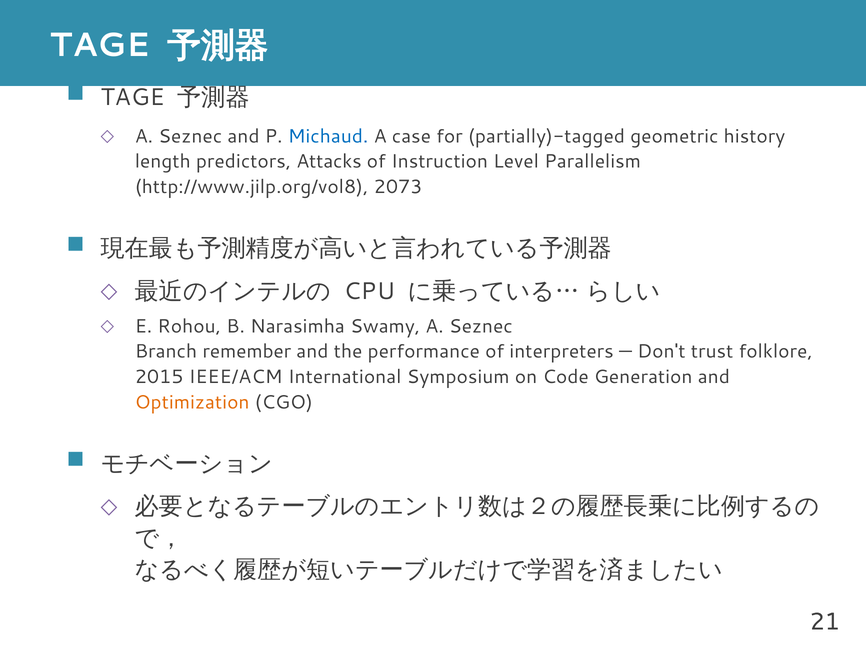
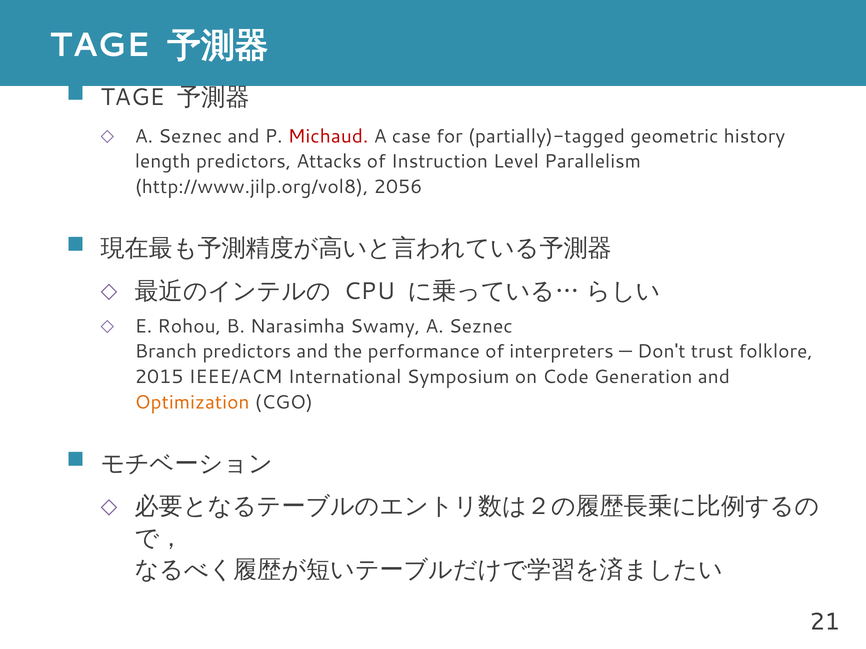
Michaud colour: blue -> red (328, 136)
2073: 2073 -> 2056 (398, 187)
Branch remember: remember -> predictors (247, 352)
